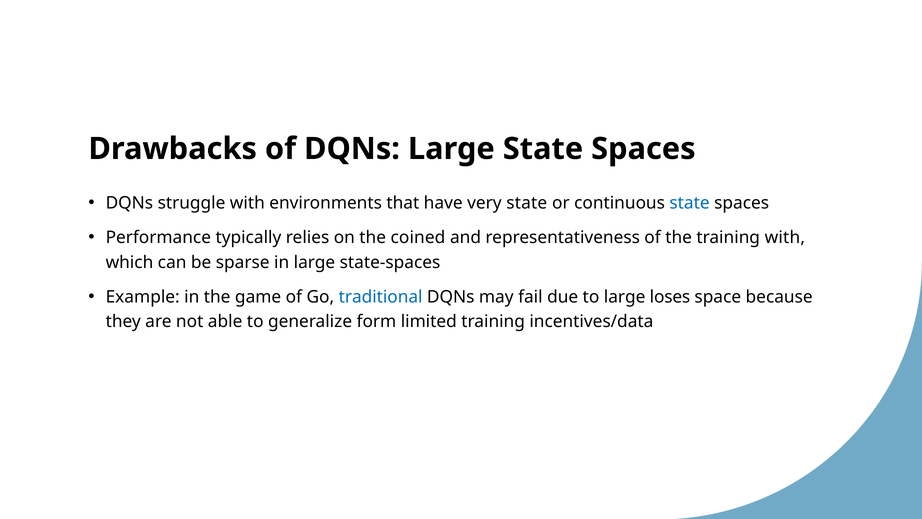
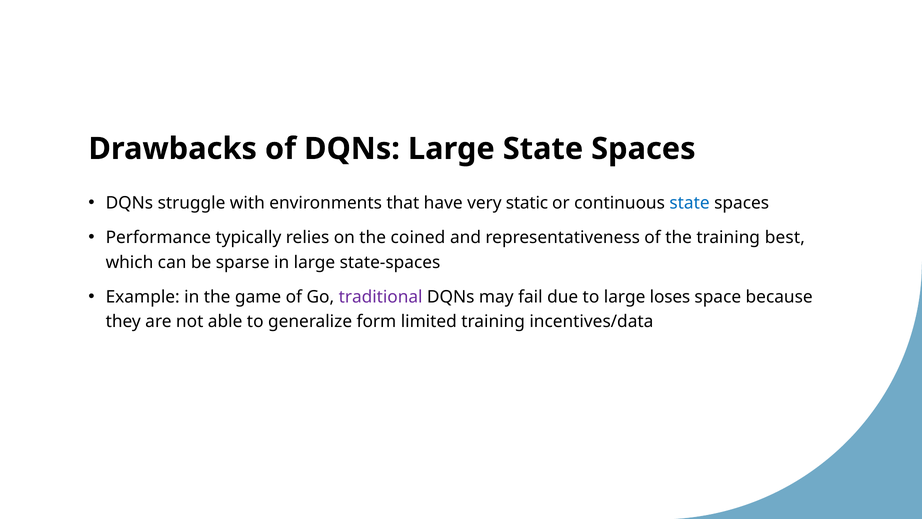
very state: state -> static (527, 203)
training with: with -> best (785, 237)
traditional colour: blue -> purple (381, 297)
